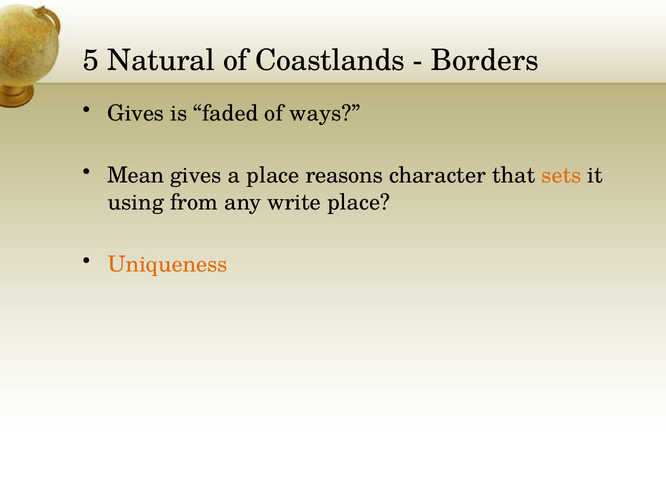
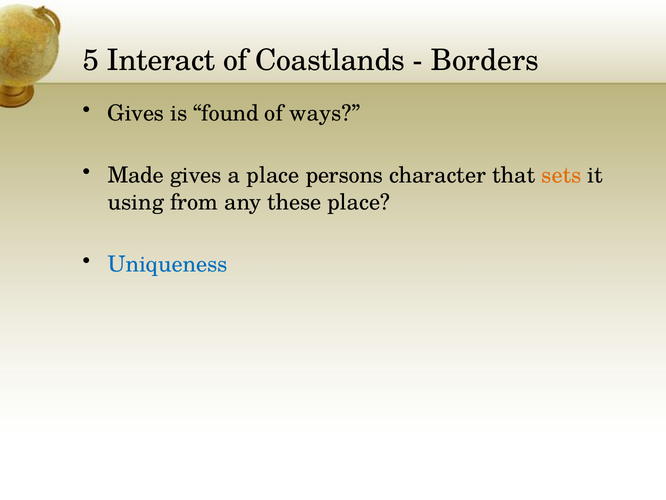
Natural: Natural -> Interact (161, 60)
faded: faded -> found (226, 113)
Mean: Mean -> Made (136, 175)
reasons: reasons -> persons (344, 175)
write: write -> these (294, 202)
Uniqueness colour: orange -> blue (168, 264)
